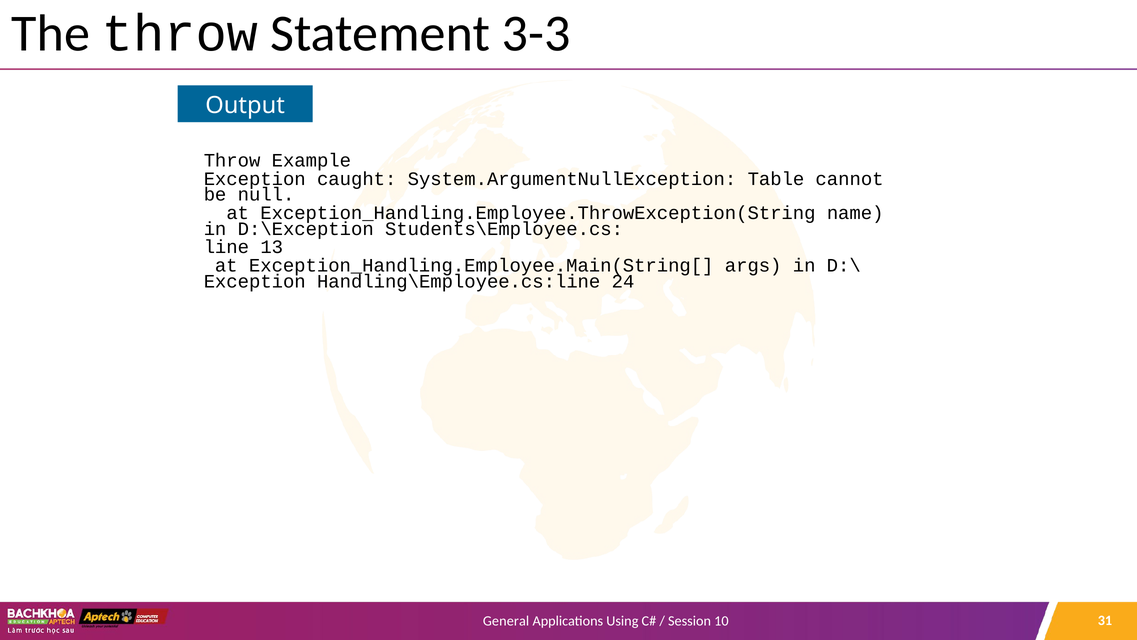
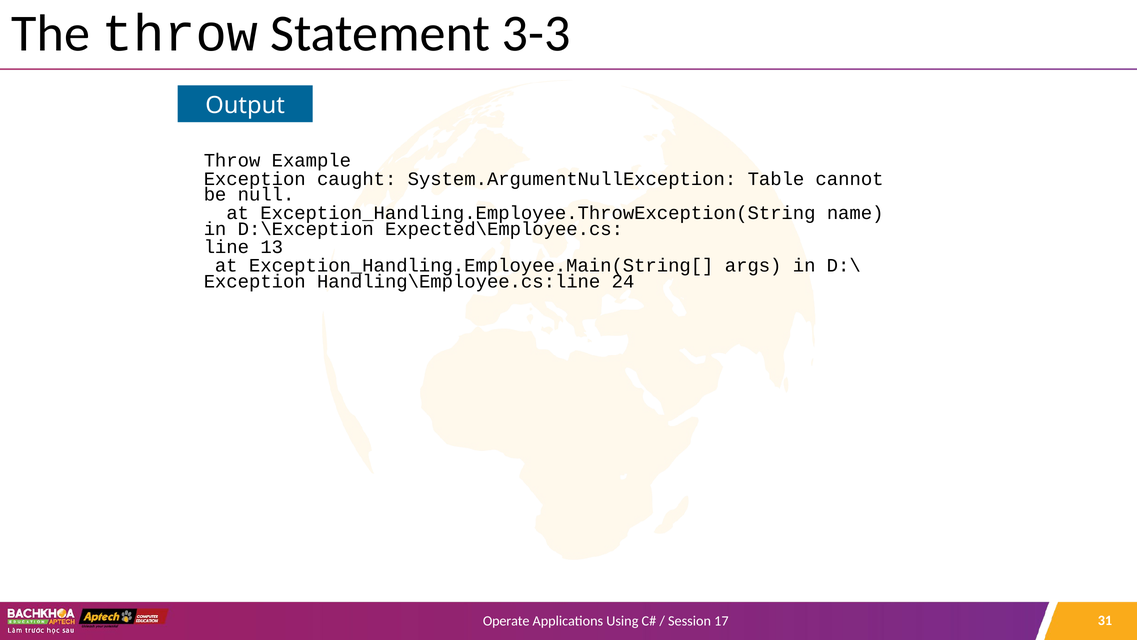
Students\Employee.cs: Students\Employee.cs -> Expected\Employee.cs (504, 229)
General: General -> Operate (506, 621)
10: 10 -> 17 (721, 621)
